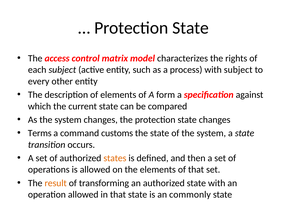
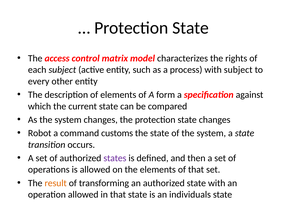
Terms: Terms -> Robot (40, 133)
states colour: orange -> purple (115, 158)
commonly: commonly -> individuals (190, 194)
